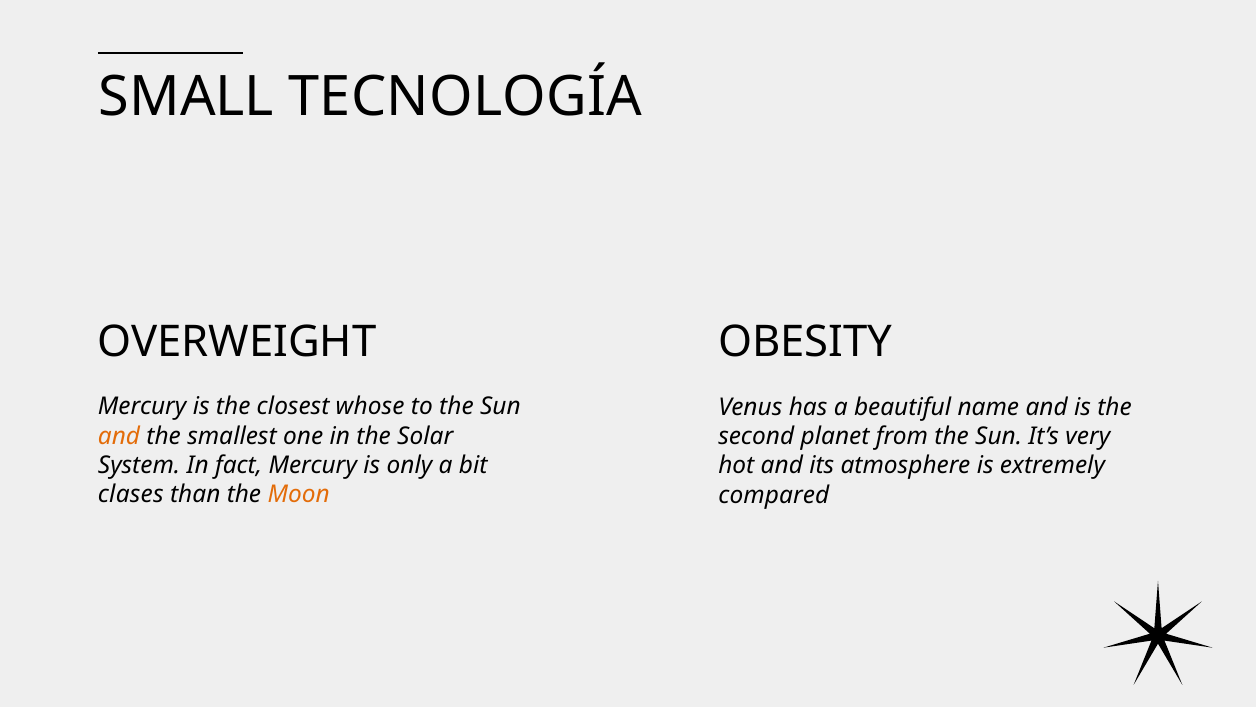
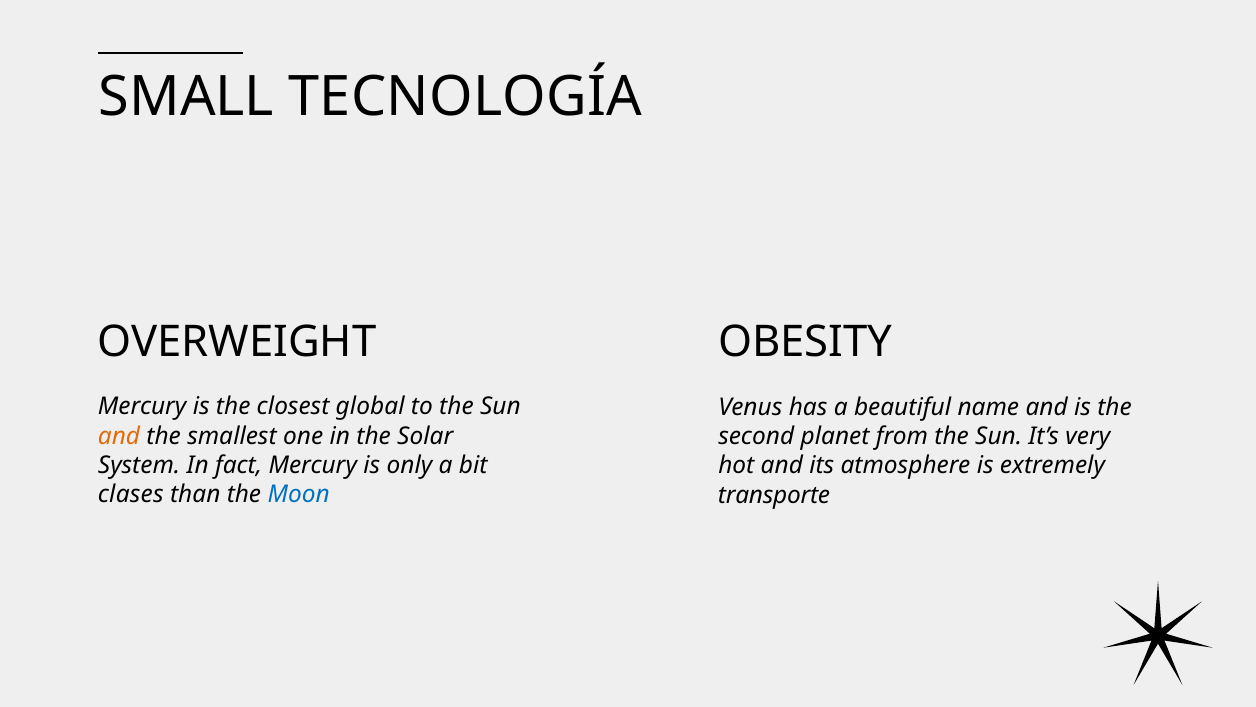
whose: whose -> global (370, 406)
Moon colour: orange -> blue (299, 494)
compared: compared -> transporte (774, 495)
